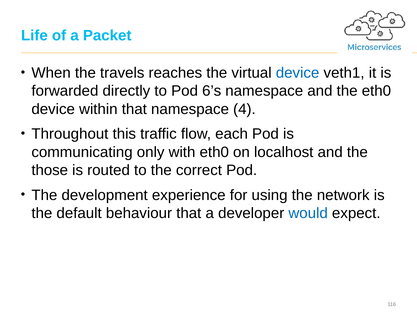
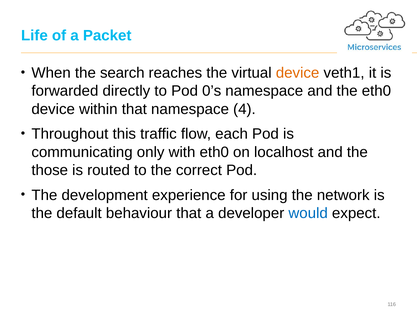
travels: travels -> search (122, 73)
device colour: blue -> orange (298, 73)
6’s: 6’s -> 0’s (212, 91)
